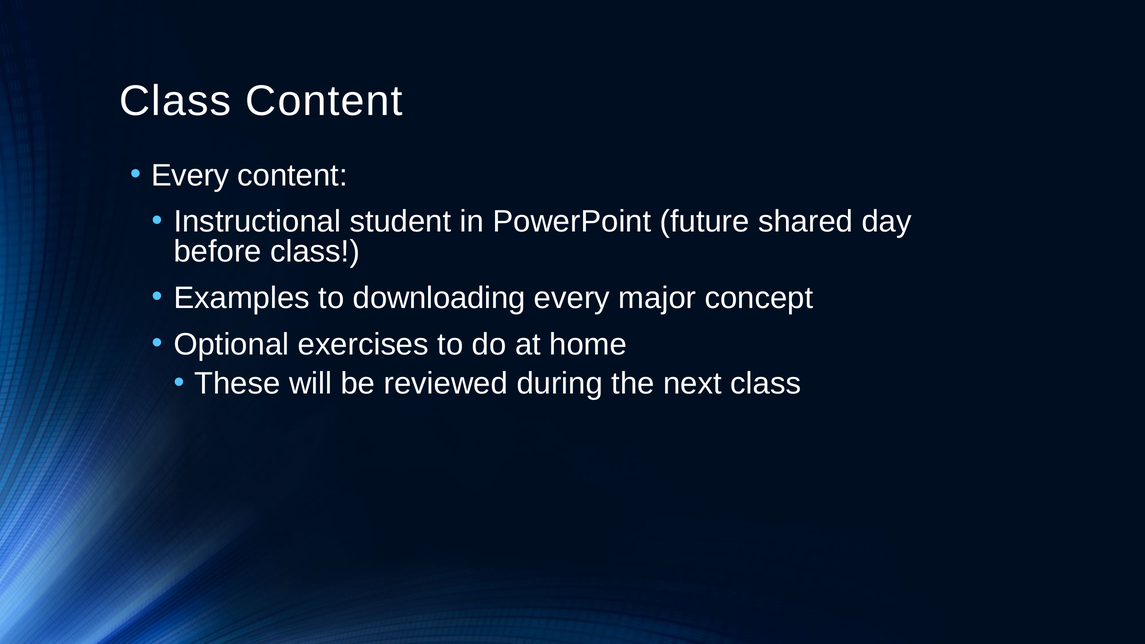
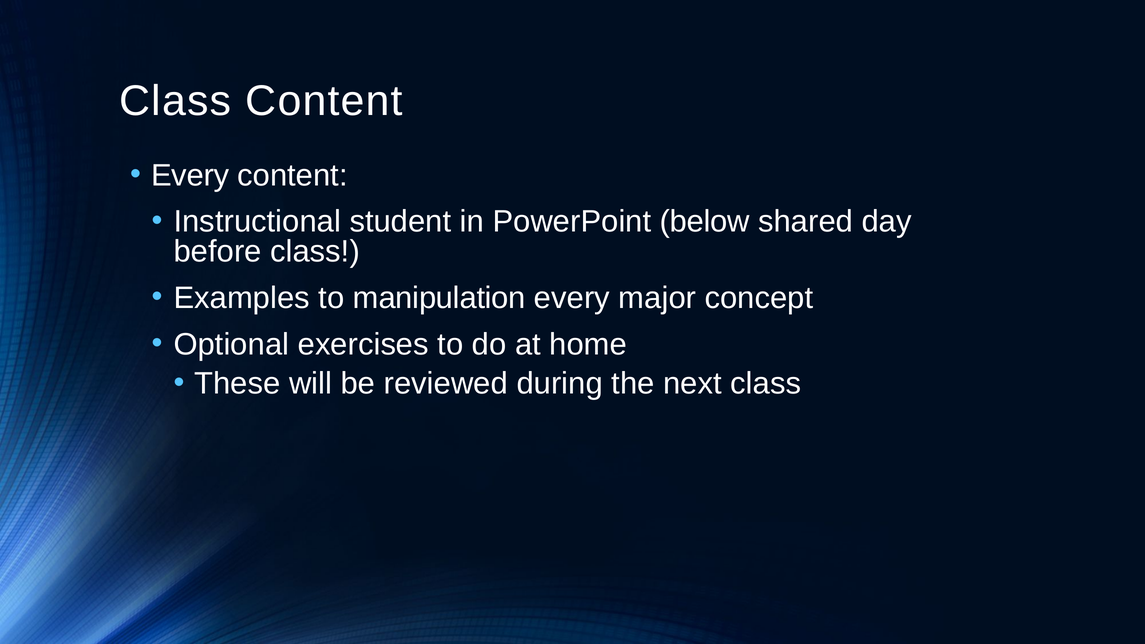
future: future -> below (705, 222)
downloading: downloading -> manipulation (439, 298)
